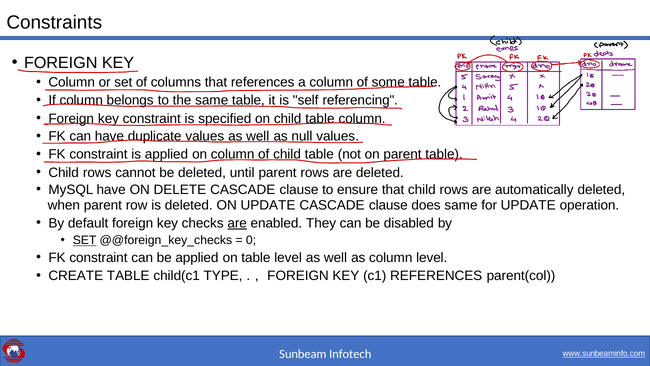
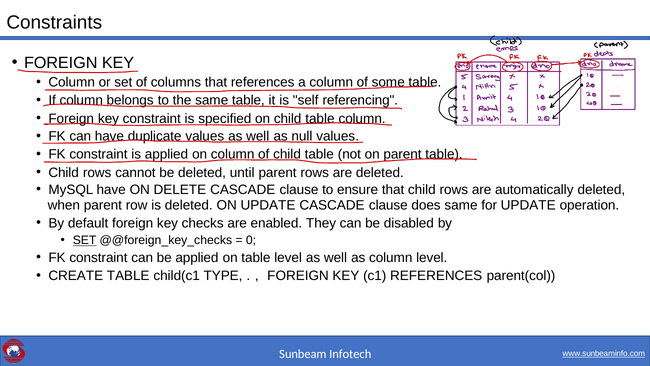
are underline: present -> none (237, 223)
